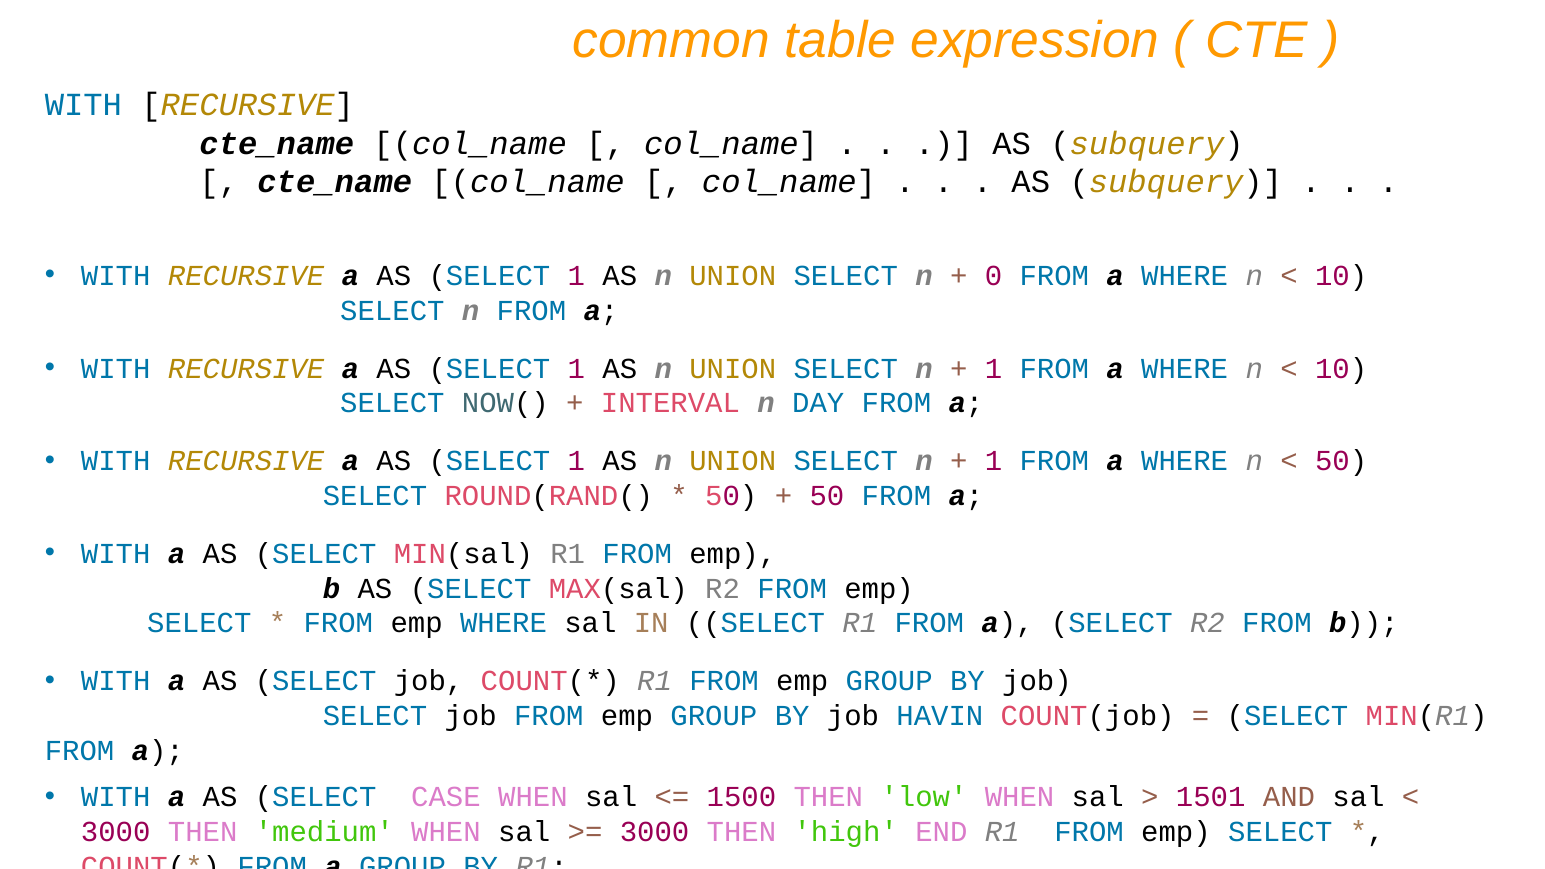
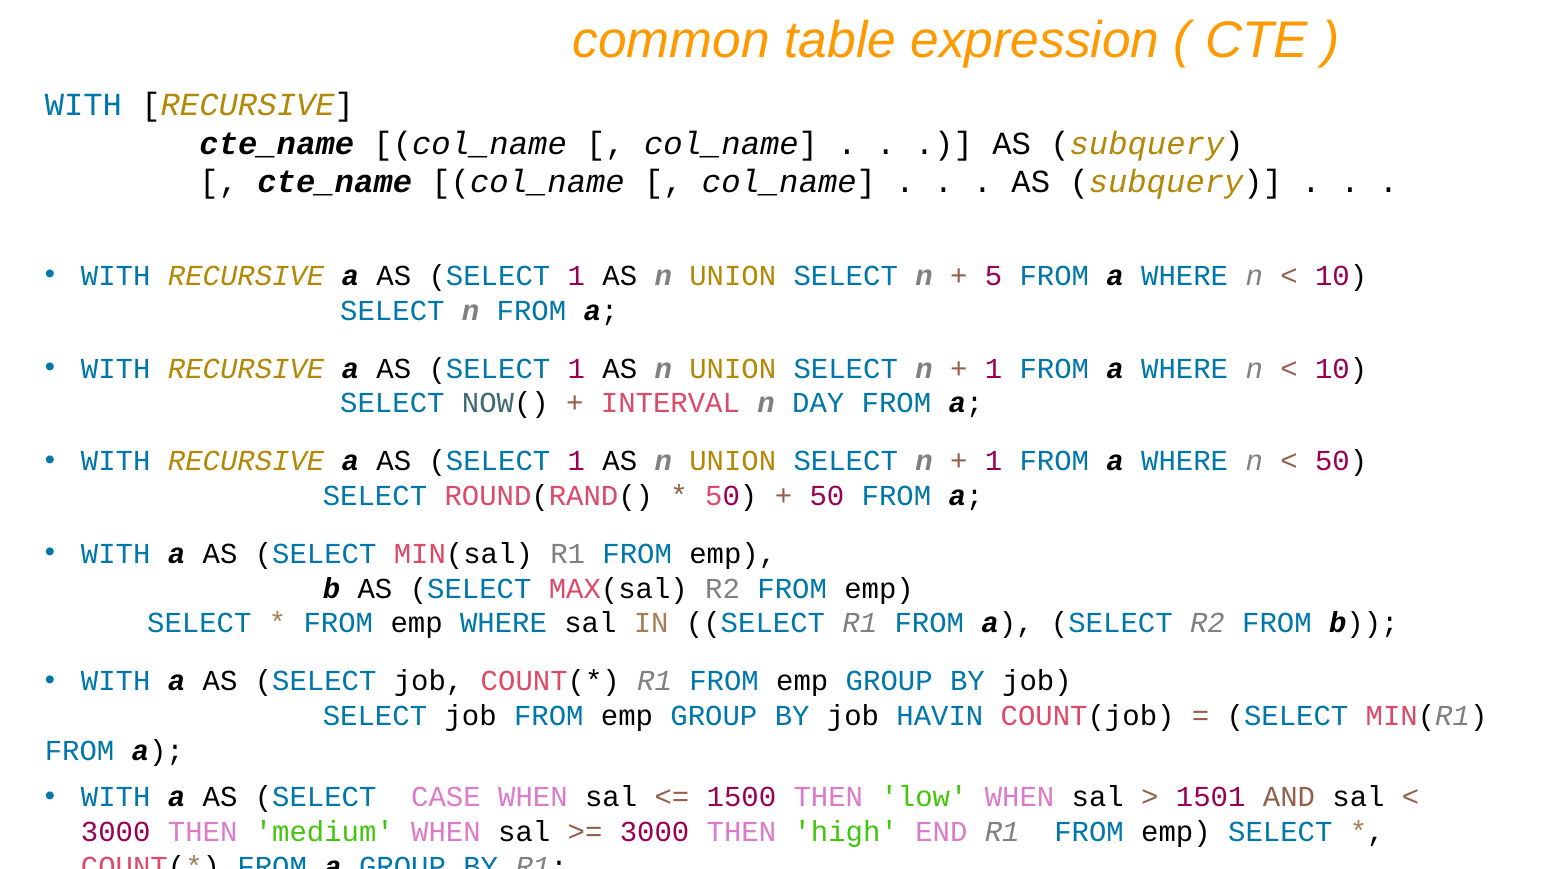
0: 0 -> 5 (993, 276)
